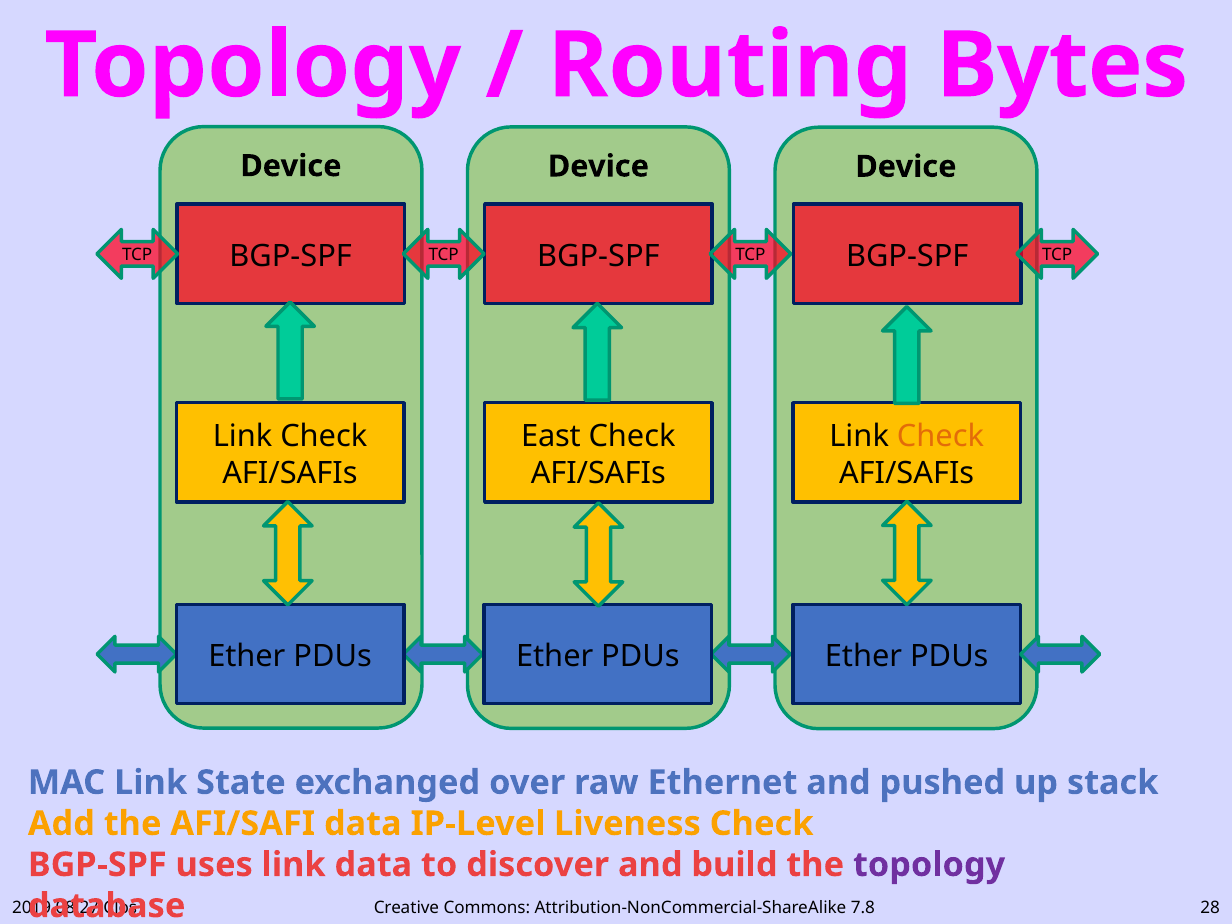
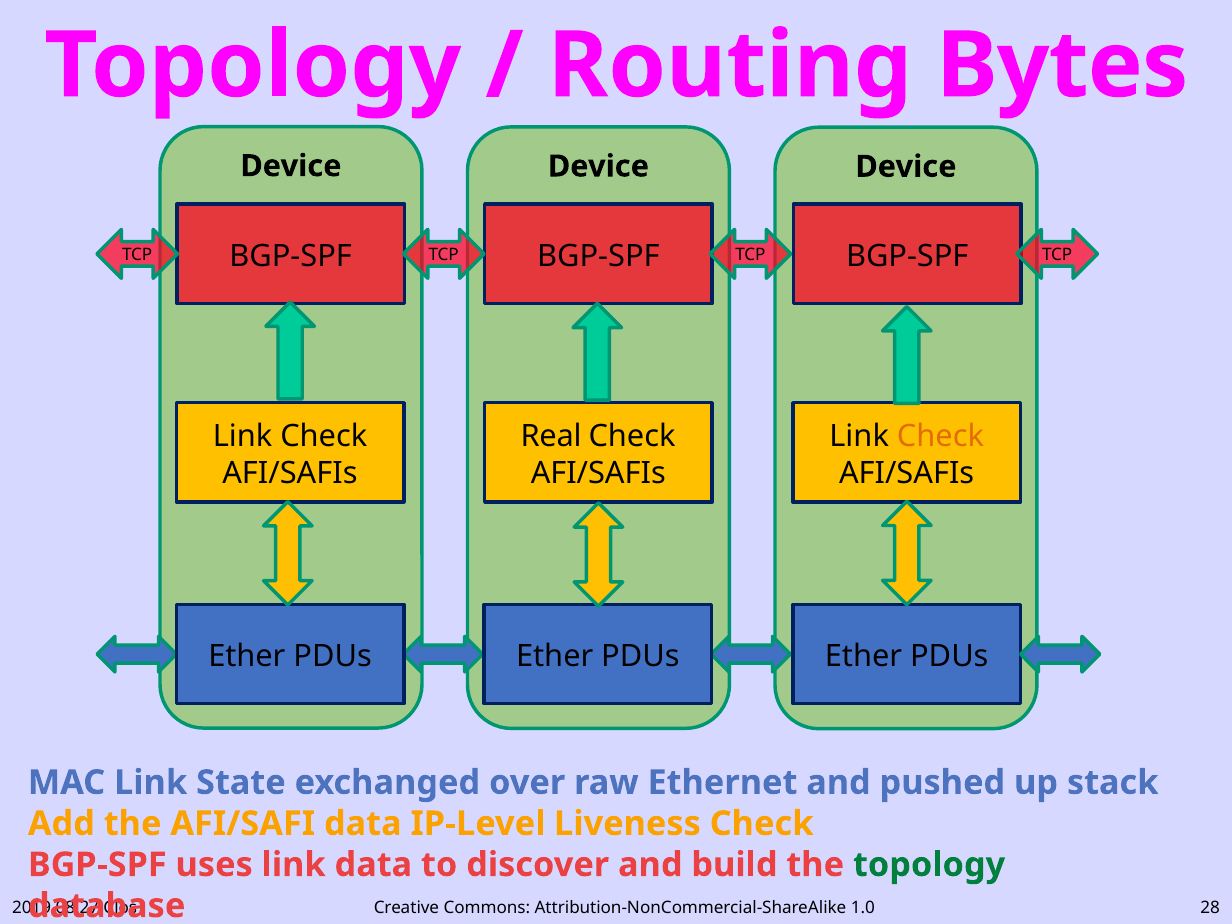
East: East -> Real (551, 436)
topology colour: purple -> green (929, 865)
7.8: 7.8 -> 1.0 (863, 908)
